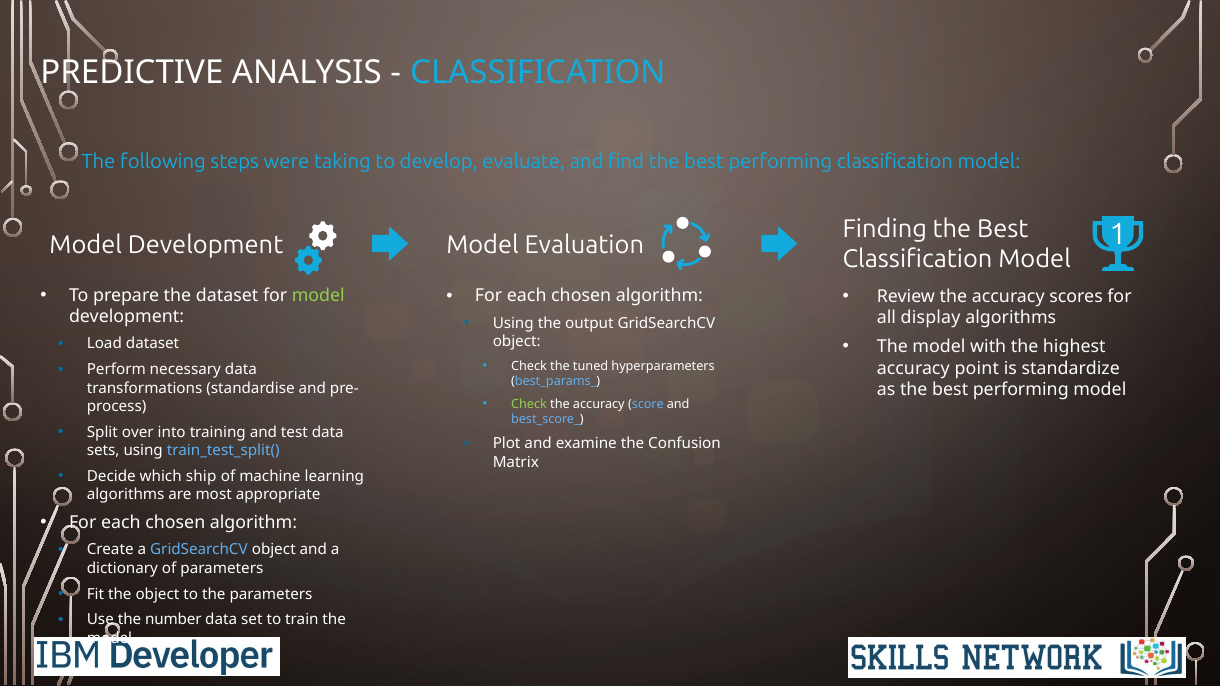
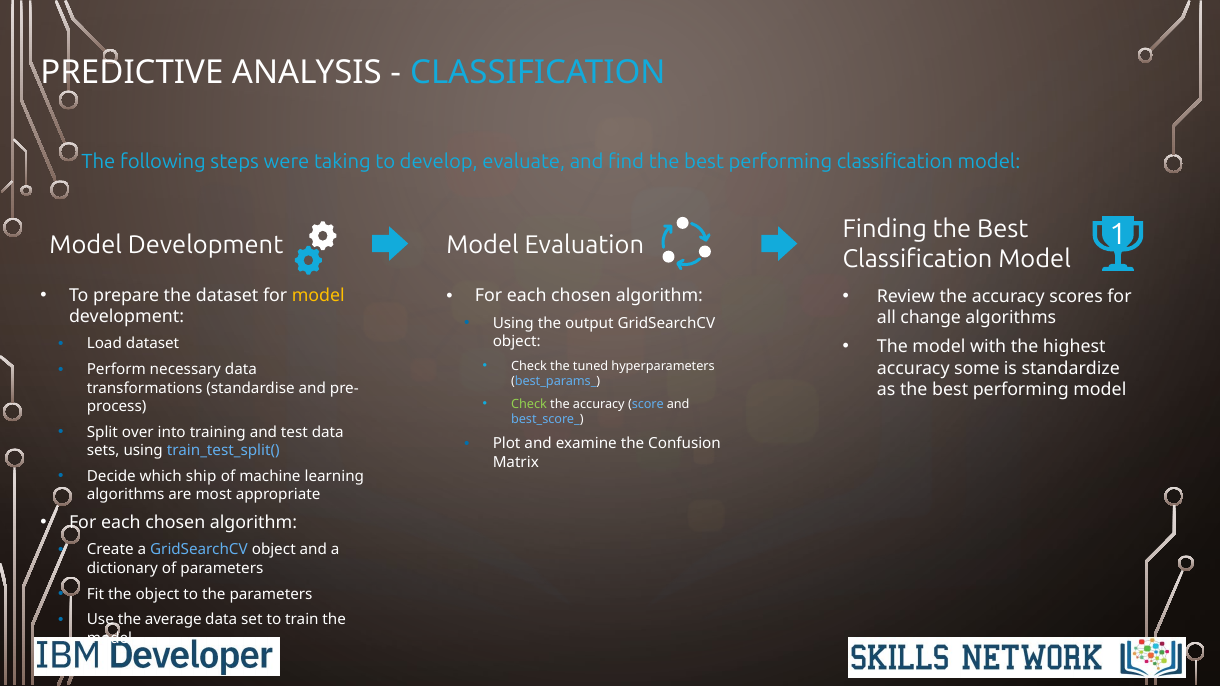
model colour: light green -> yellow (318, 295)
display: display -> change (931, 318)
point: point -> some (977, 368)
number: number -> average (173, 620)
